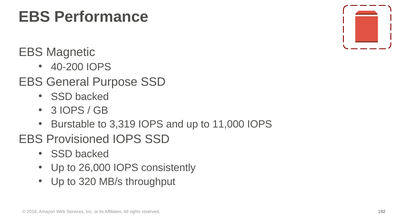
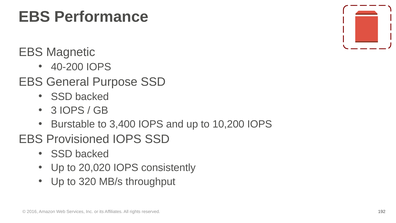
3,319: 3,319 -> 3,400 (122, 124)
11,000: 11,000 -> 10,200 (228, 124)
26,000: 26,000 -> 20,020 (95, 168)
